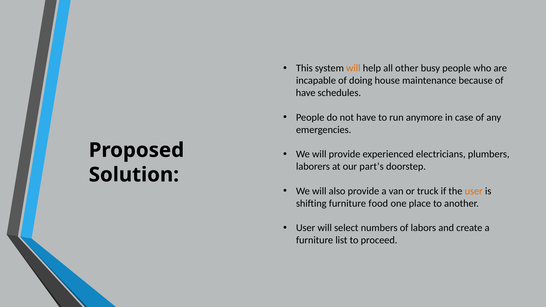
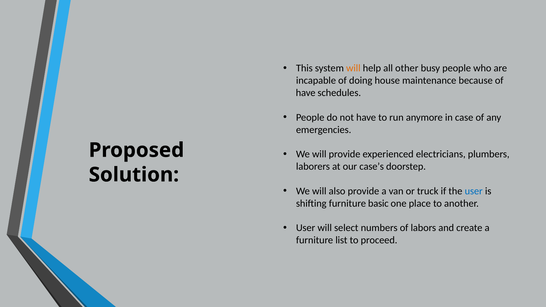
part’s: part’s -> case’s (372, 167)
user colour: orange -> blue (474, 191)
food: food -> basic (378, 203)
